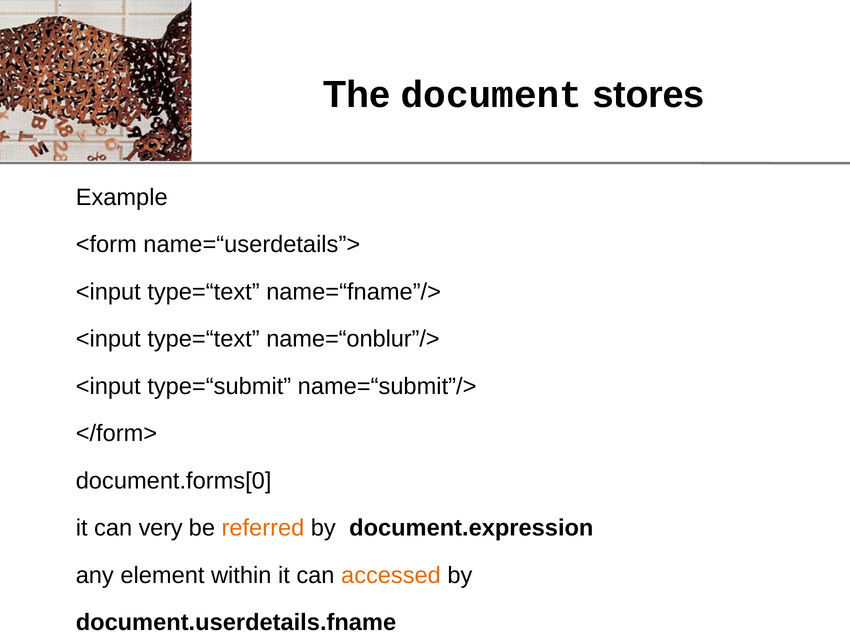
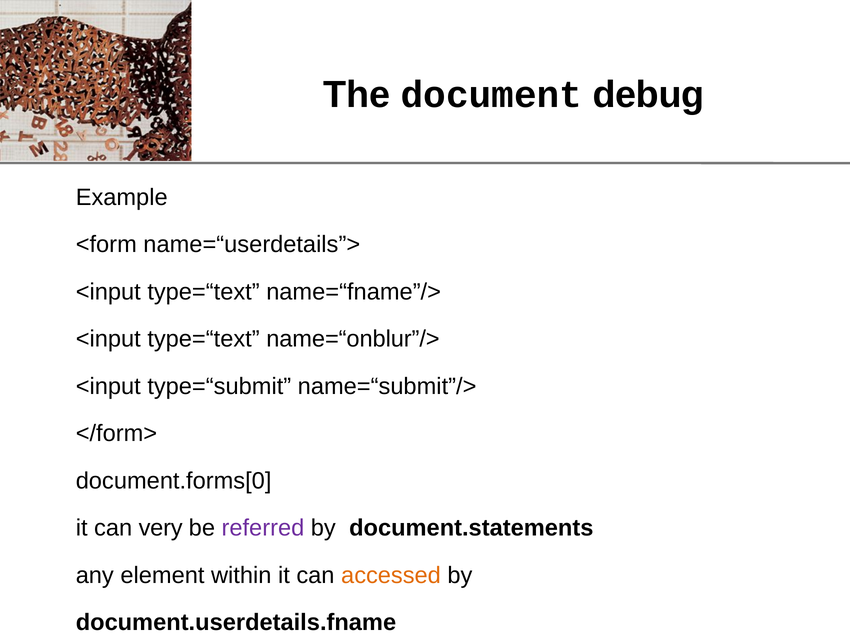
stores: stores -> debug (648, 95)
referred colour: orange -> purple (263, 528)
document.expression: document.expression -> document.statements (471, 528)
